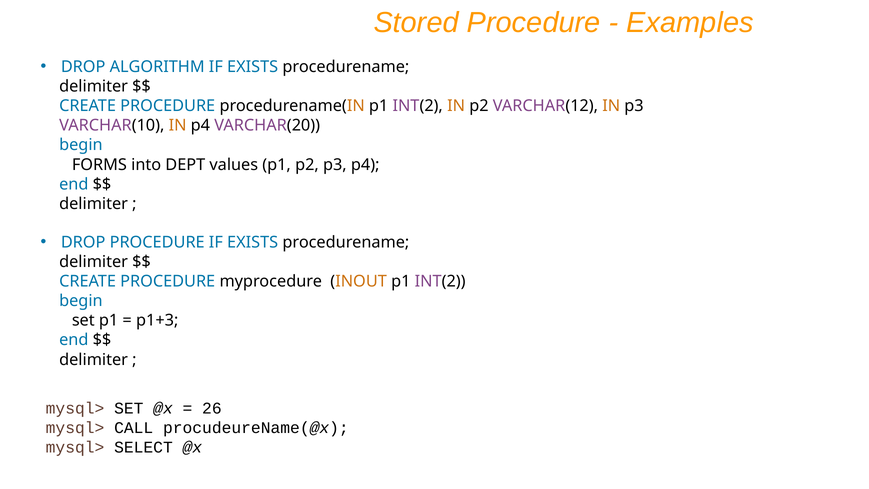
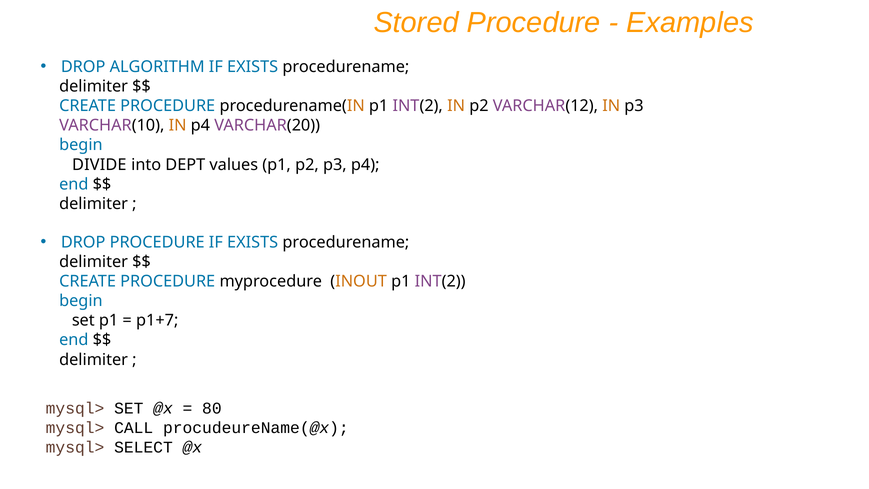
FORMS: FORMS -> DIVIDE (99, 165)
p1+3: p1+3 -> p1+7 (157, 320)
26: 26 -> 80 (212, 408)
